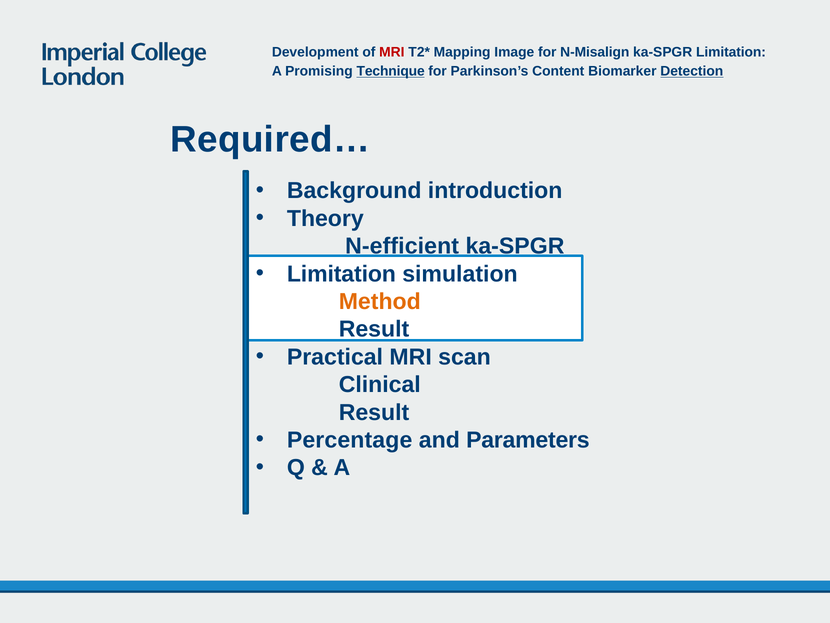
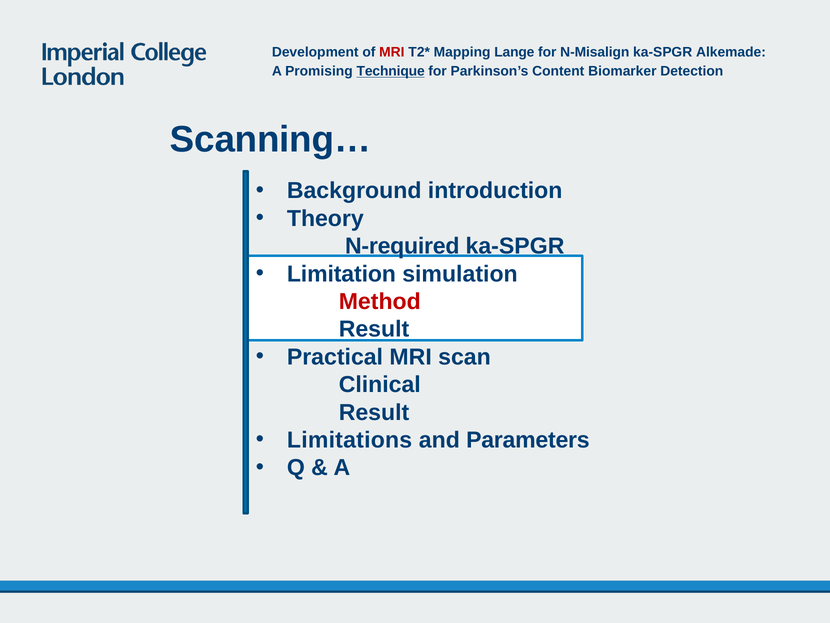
Image: Image -> Lange (514, 52)
ka-SPGR Limitation: Limitation -> Alkemade (731, 52)
Detection underline: present -> none (692, 71)
Required…: Required… -> Scanning… (270, 139)
N-efficient: N-efficient -> N-required (402, 246)
Method colour: orange -> red (380, 301)
Percentage: Percentage -> Limitations (350, 440)
